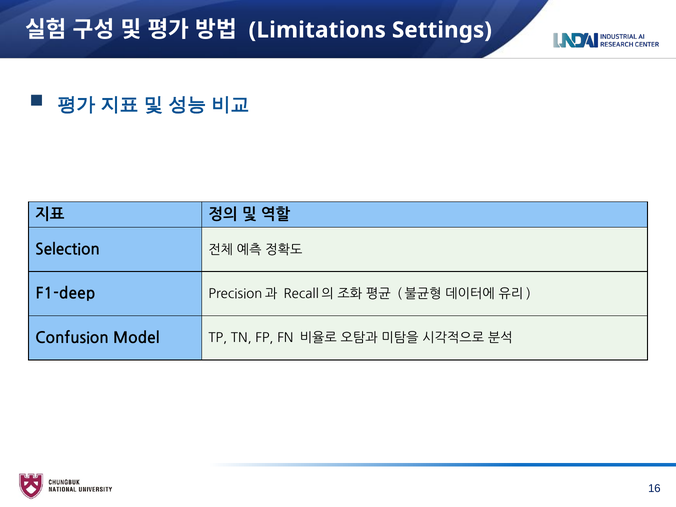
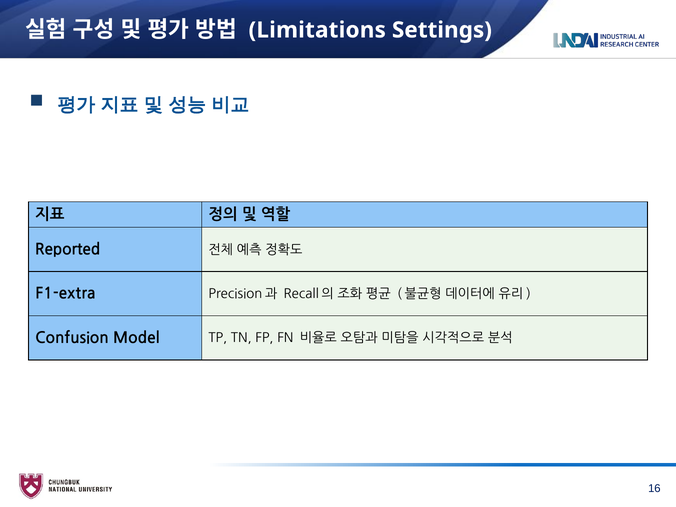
Selection: Selection -> Reported (68, 250)
F1-deep: F1-deep -> F1-extra (65, 294)
